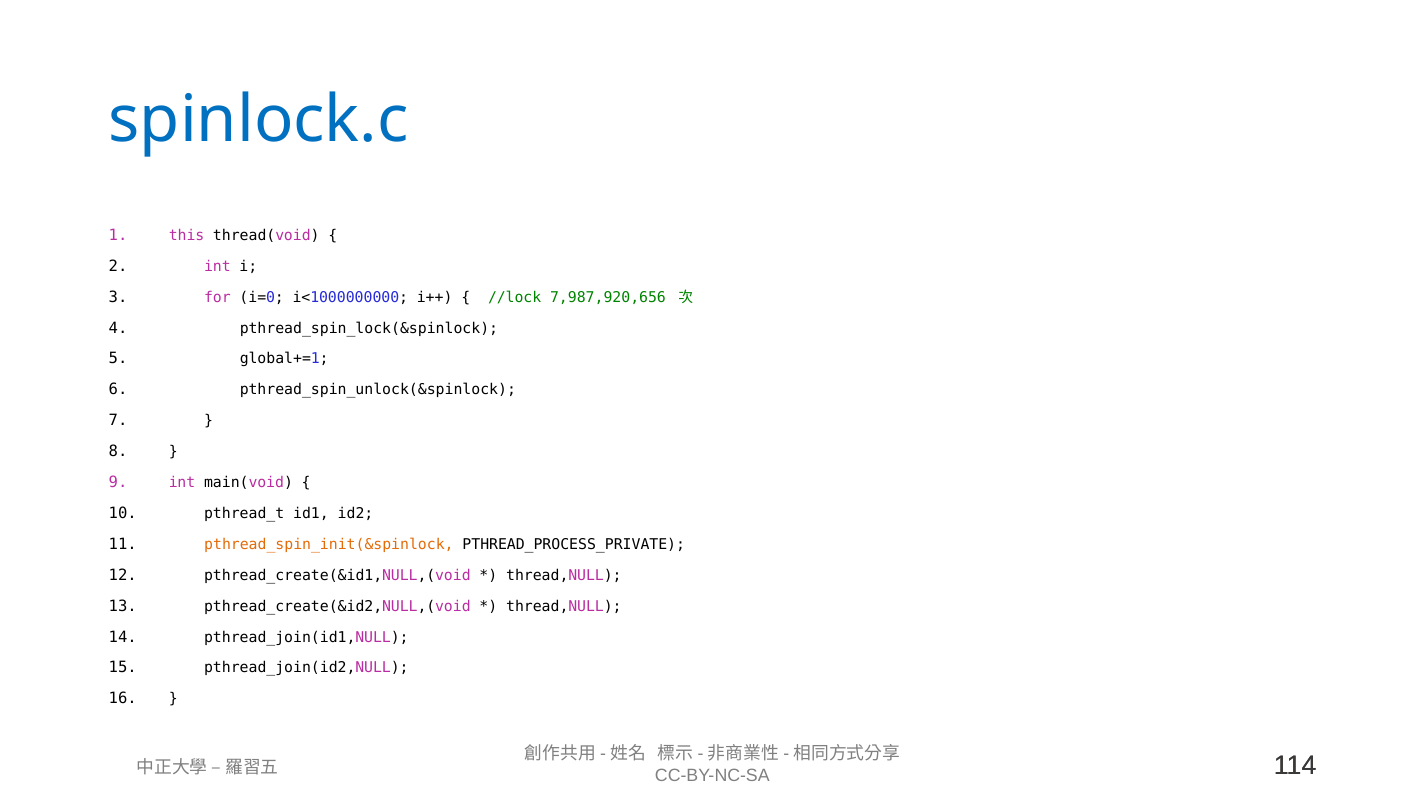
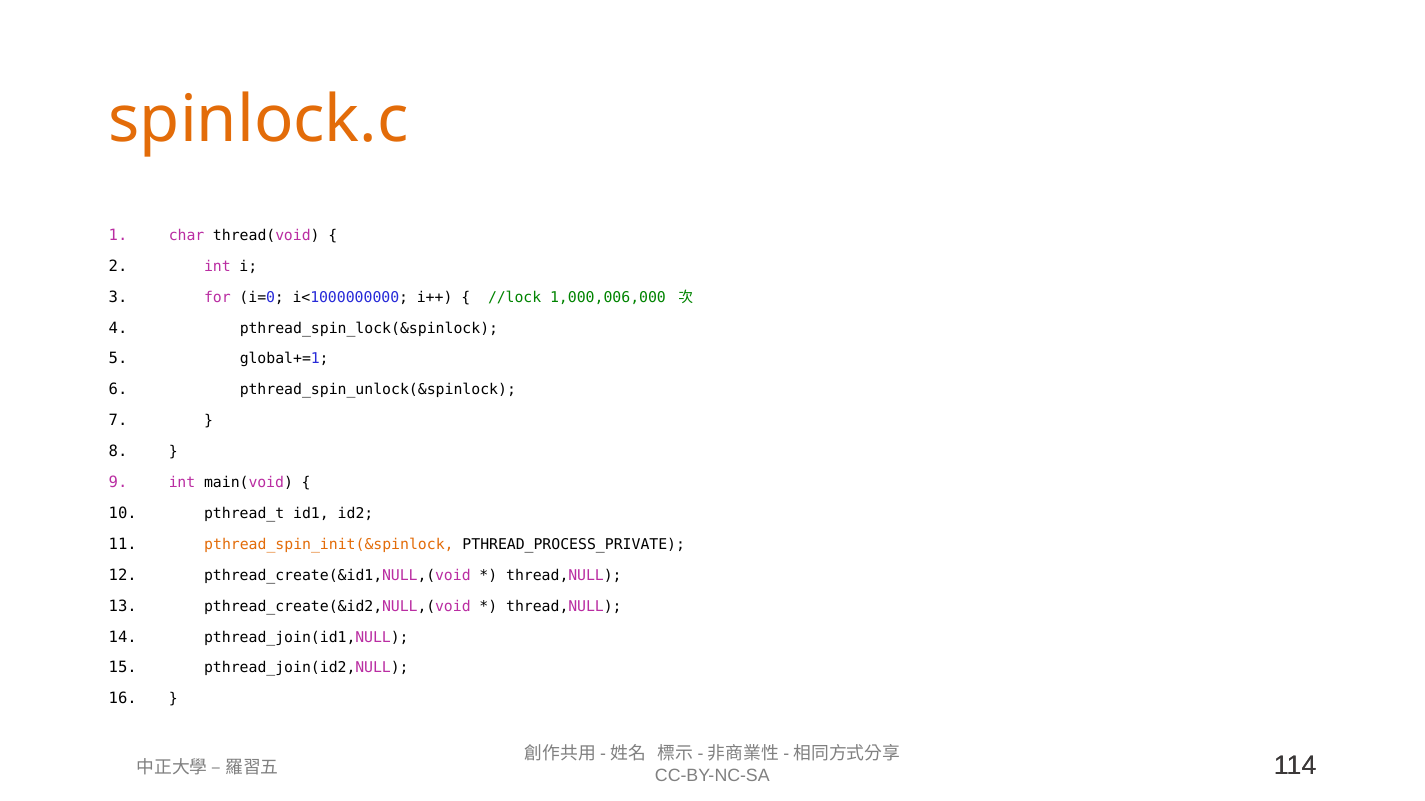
spinlock.c colour: blue -> orange (259, 120)
this: this -> char (187, 236)
7,987,920,656: 7,987,920,656 -> 1,000,006,000 (608, 297)
